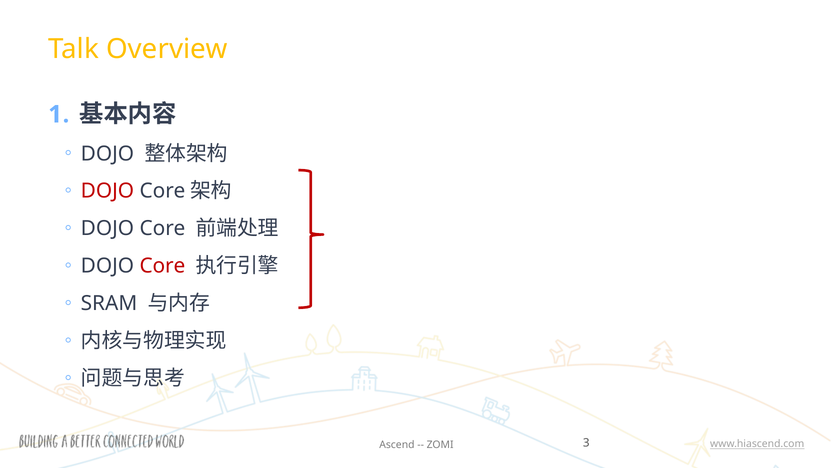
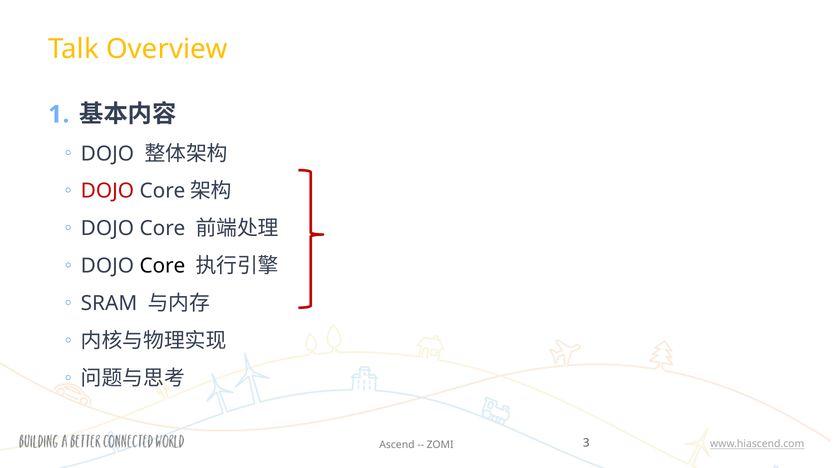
Core colour: red -> black (162, 266)
